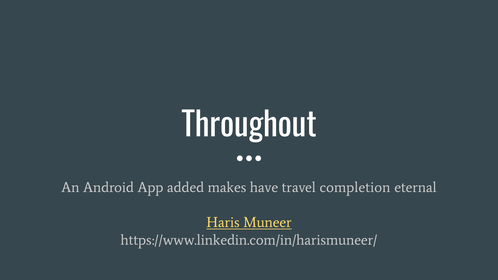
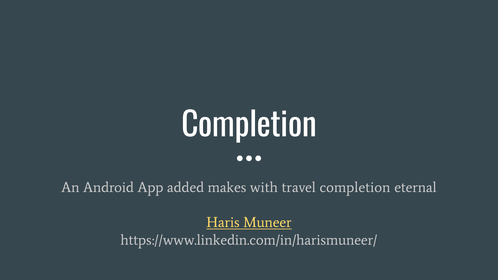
Throughout: Throughout -> Completion (249, 126)
have: have -> with (264, 188)
